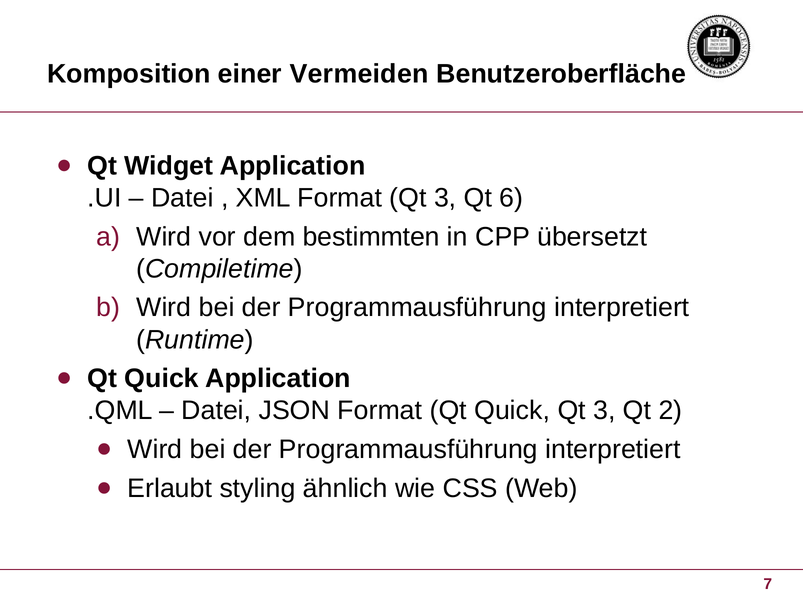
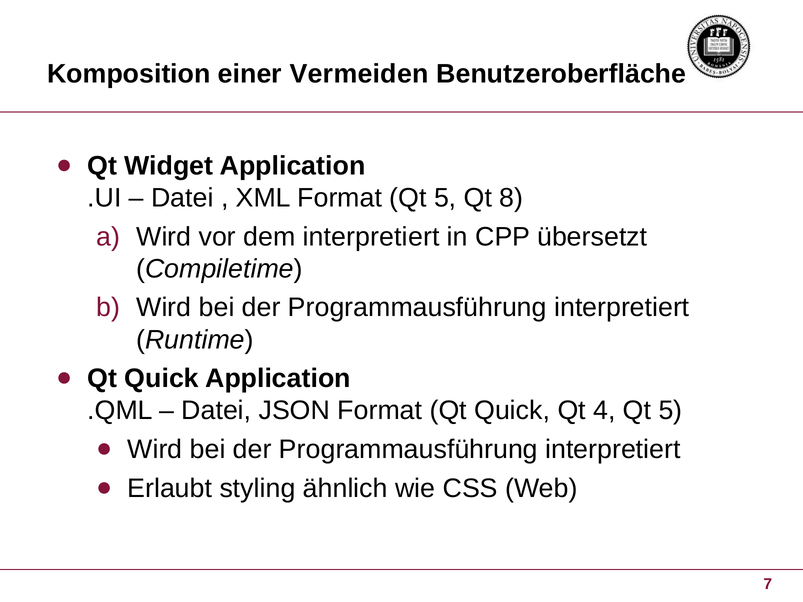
Format Qt 3: 3 -> 5 (445, 198)
6: 6 -> 8 (511, 198)
dem bestimmten: bestimmten -> interpretiert (371, 237)
Quick Qt 3: 3 -> 4 (604, 411)
2: 2 -> 5 (671, 411)
